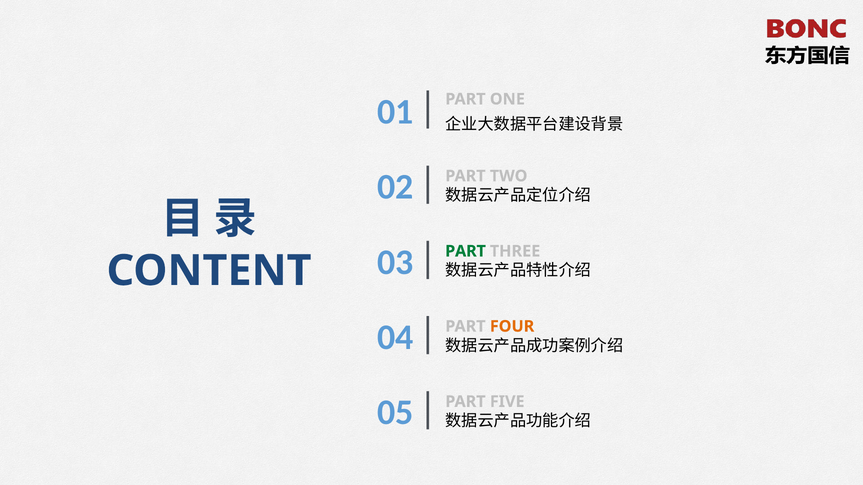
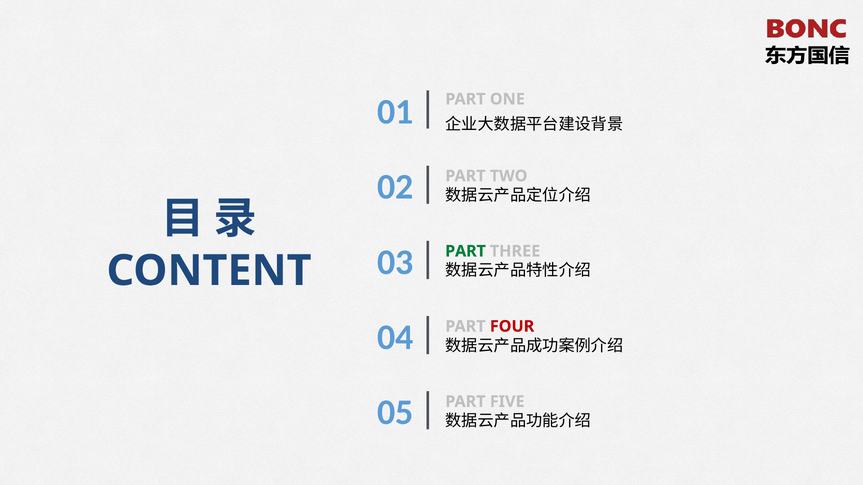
FOUR colour: orange -> red (512, 327)
